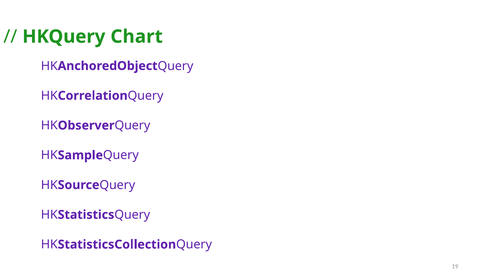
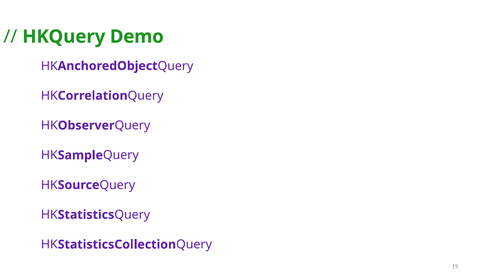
Chart: Chart -> Demo (137, 37)
